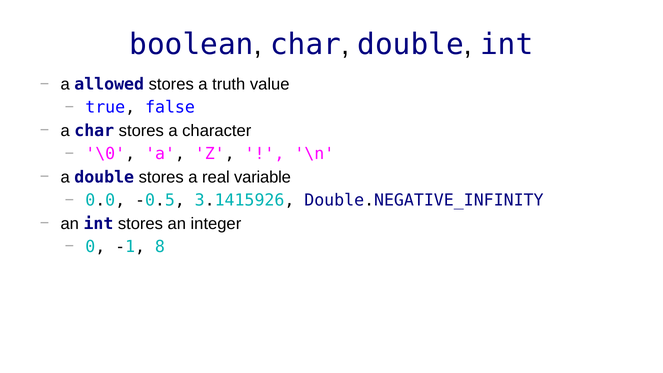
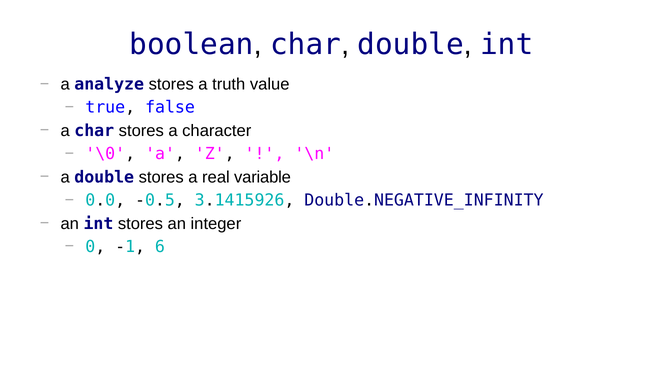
allowed: allowed -> analyze (109, 84)
8: 8 -> 6 (160, 247)
